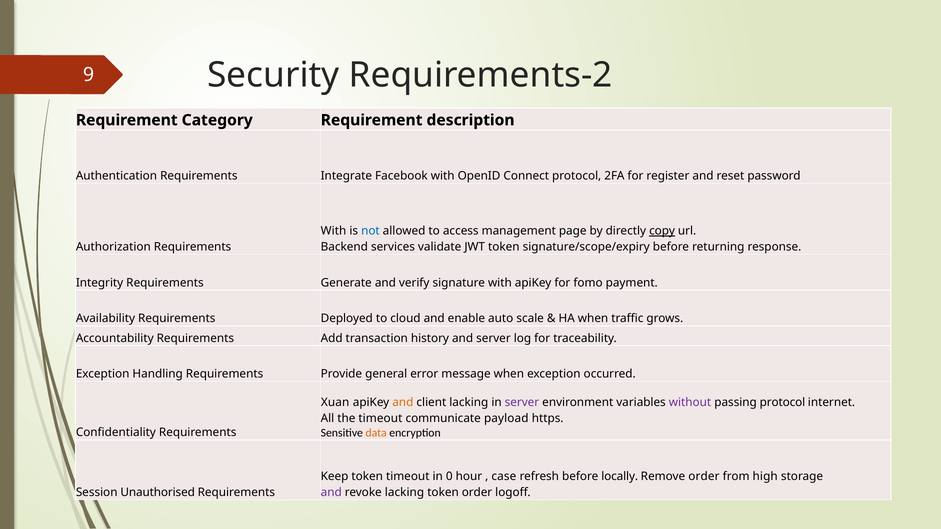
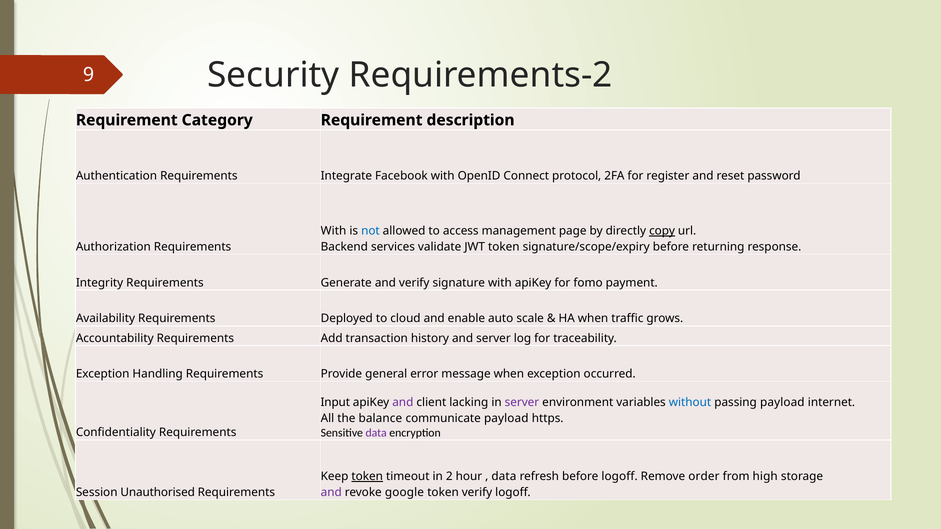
Xuan: Xuan -> Input (335, 402)
and colour: orange -> purple (403, 402)
without colour: purple -> blue (690, 402)
passing protocol: protocol -> payload (782, 402)
the timeout: timeout -> balance (380, 418)
data colour: orange -> purple (376, 433)
token underline: none -> present (367, 477)
0: 0 -> 2 (449, 477)
case: case -> data (504, 477)
before locally: locally -> logoff (620, 477)
revoke lacking: lacking -> google (404, 493)
token order: order -> verify (477, 493)
